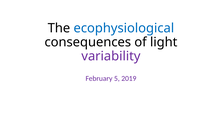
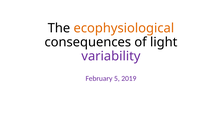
ecophysiological colour: blue -> orange (124, 28)
